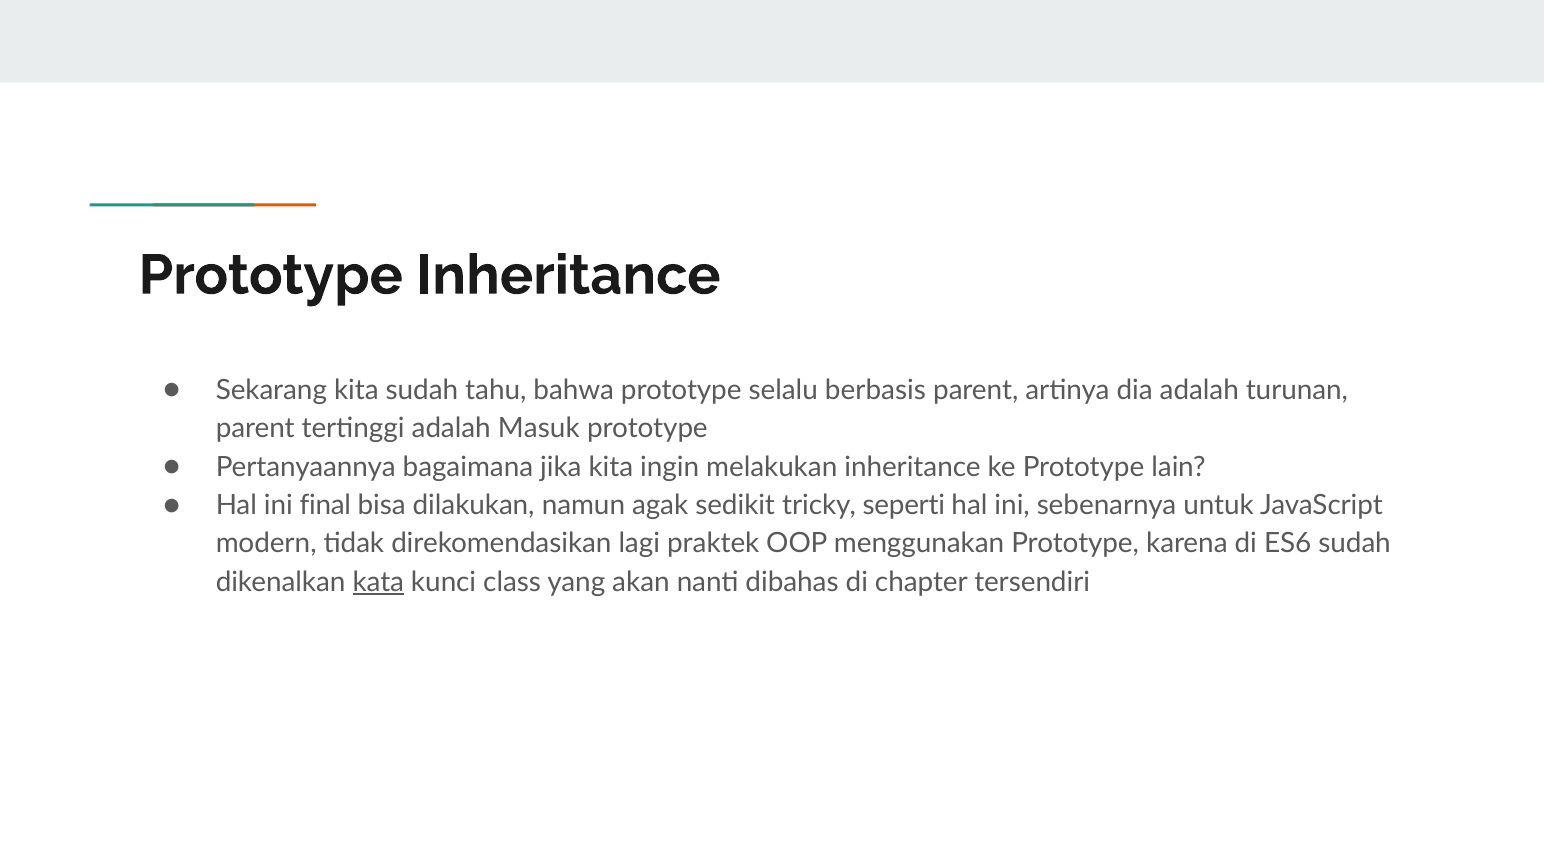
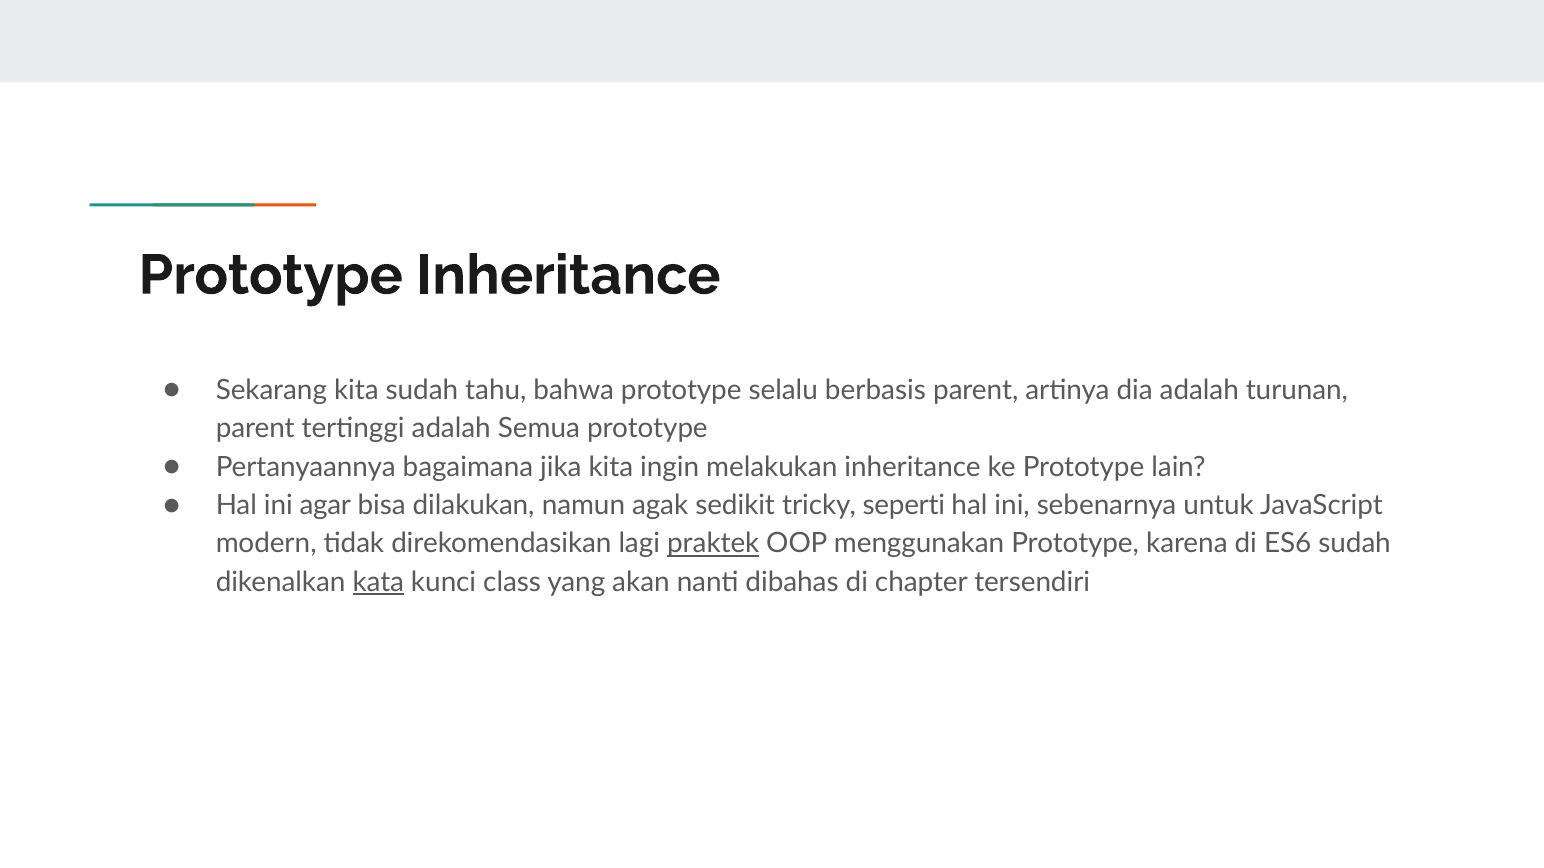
Masuk: Masuk -> Semua (539, 429)
final: final -> agar (325, 506)
praktek underline: none -> present (713, 544)
